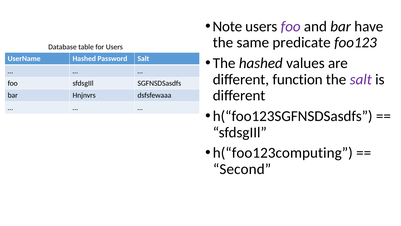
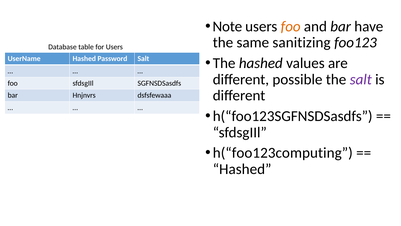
foo colour: purple -> orange (291, 26)
predicate: predicate -> sanitizing (302, 43)
function: function -> possible (297, 79)
Second: Second -> Hashed (242, 169)
